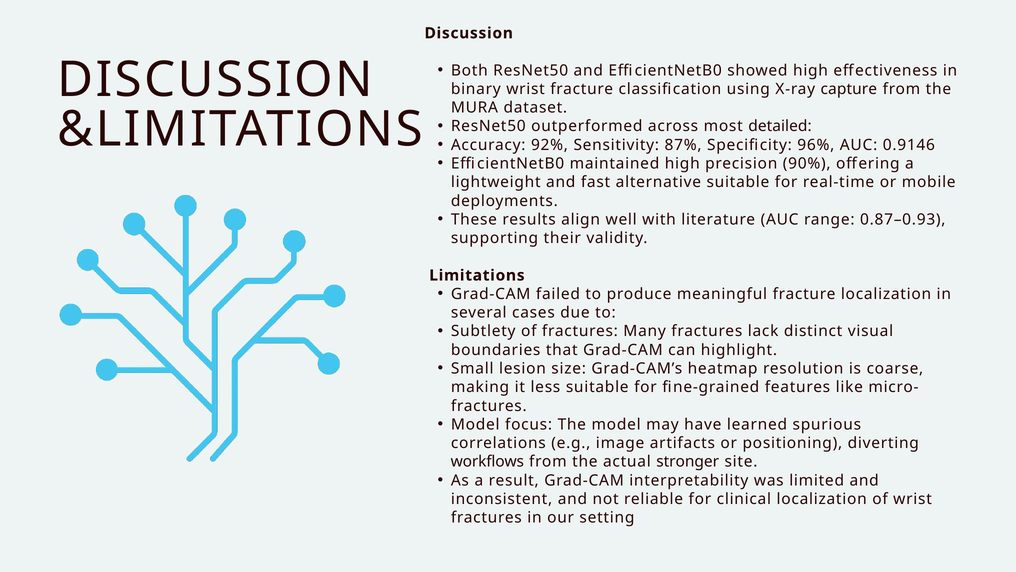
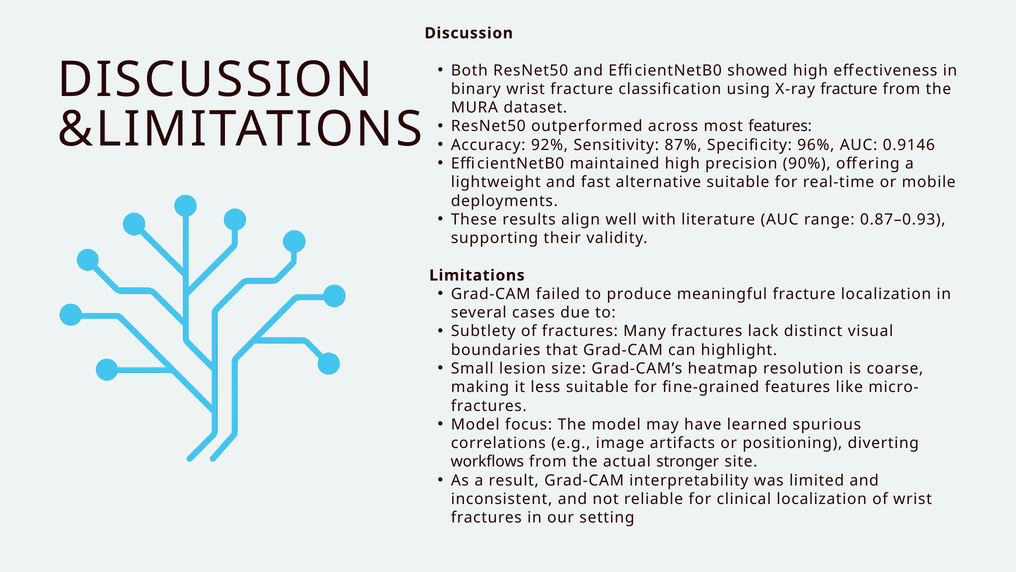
X-ray capture: capture -> fracture (849, 89)
most detailed: detailed -> features (780, 126)
